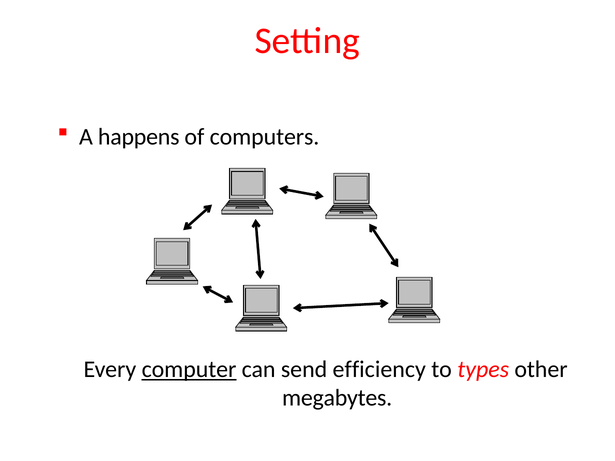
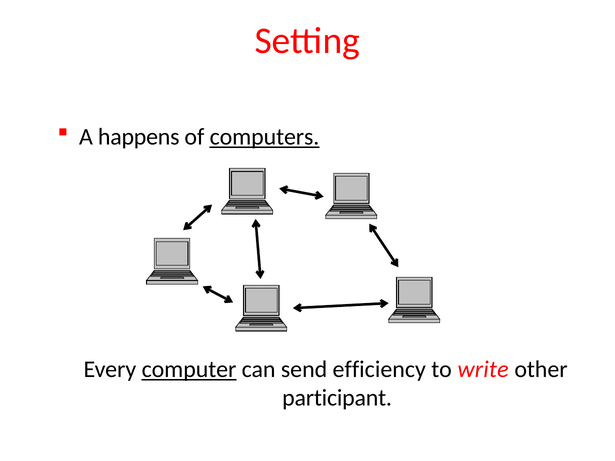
computers underline: none -> present (265, 137)
types: types -> write (483, 370)
megabytes: megabytes -> participant (337, 398)
